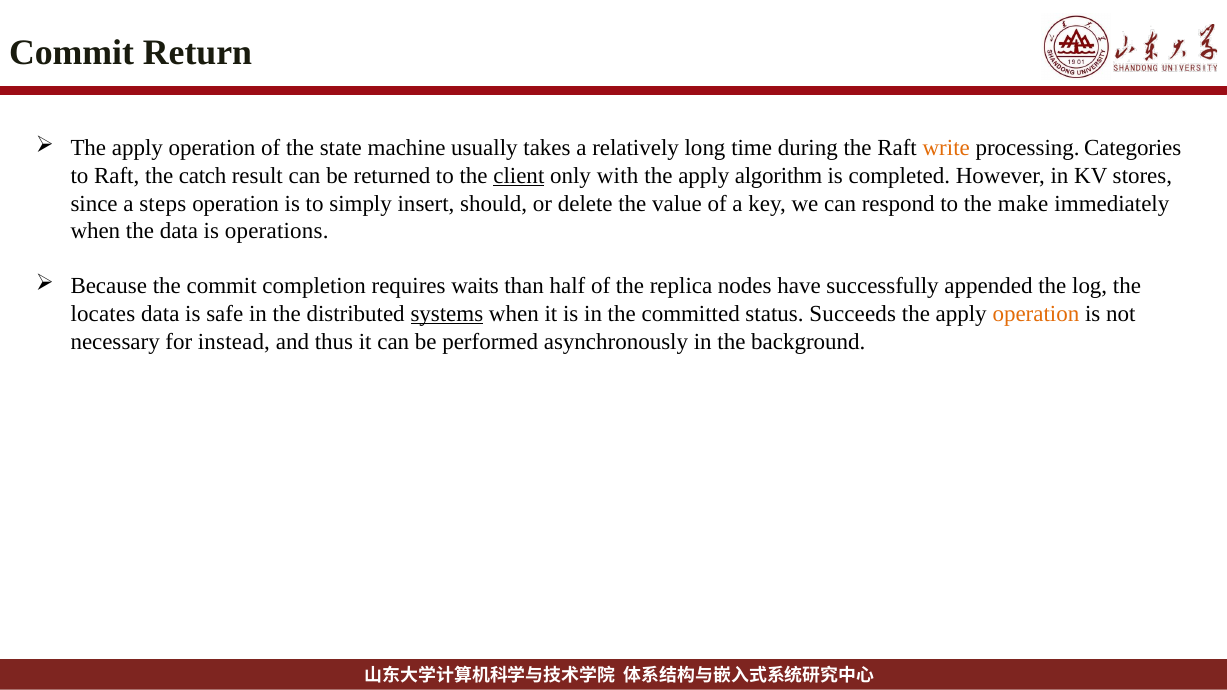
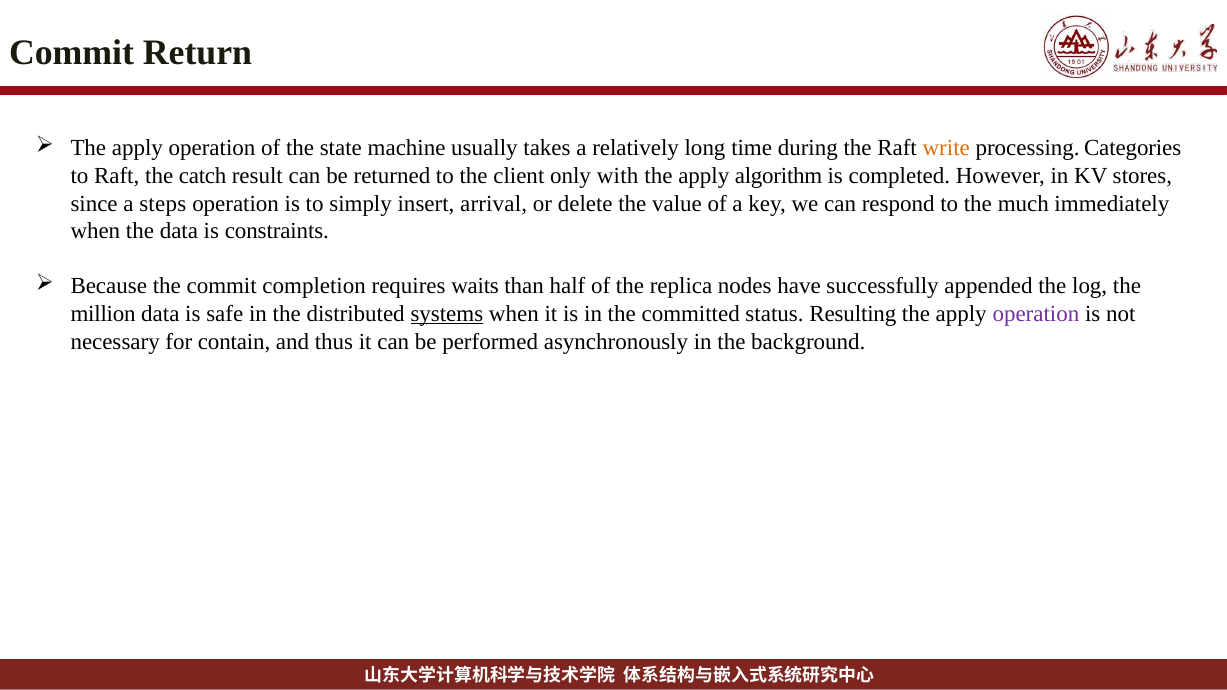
client underline: present -> none (519, 176)
should: should -> arrival (494, 204)
make: make -> much (1023, 204)
operations: operations -> constraints (277, 231)
locates: locates -> million (103, 314)
Succeeds: Succeeds -> Resulting (853, 314)
operation colour: orange -> purple (1036, 314)
instead: instead -> contain (234, 342)
